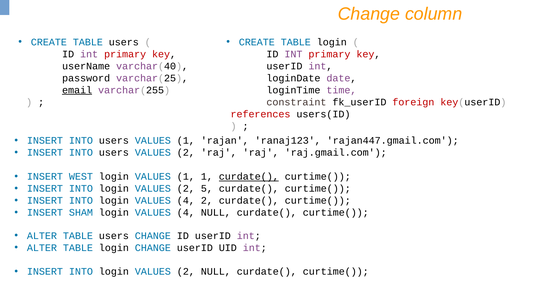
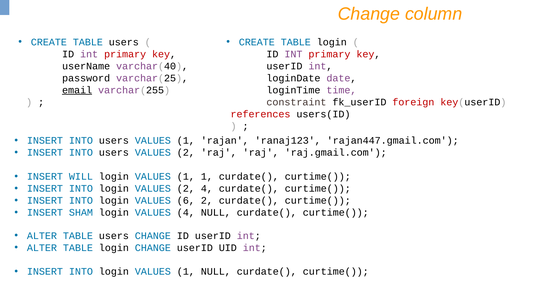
WEST: WEST -> WILL (81, 177)
curdate( underline: present -> none (249, 177)
2 5: 5 -> 4 (207, 189)
INTO login VALUES 4: 4 -> 6 (186, 201)
2: 2 -> 1 (186, 271)
